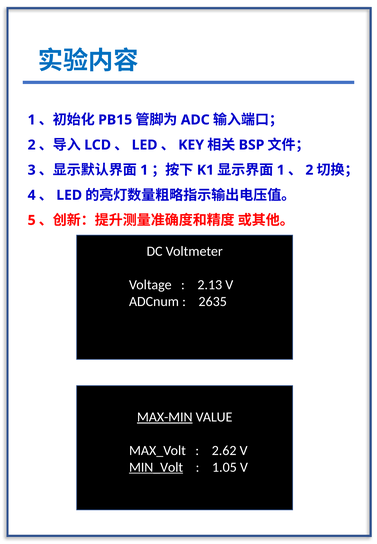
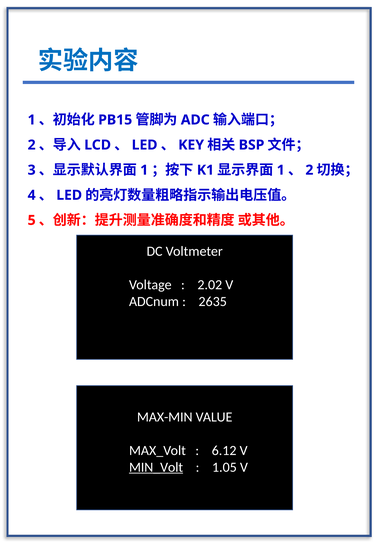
2.13: 2.13 -> 2.02 (210, 285)
MAX-MIN underline: present -> none (165, 417)
2.62: 2.62 -> 6.12 (224, 451)
